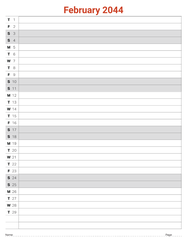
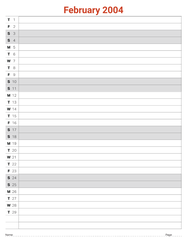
2044: 2044 -> 2004 (113, 10)
